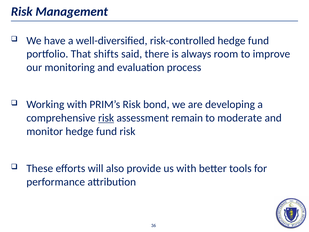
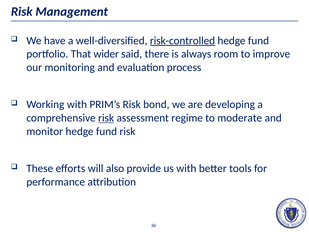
risk-controlled underline: none -> present (182, 41)
shifts: shifts -> wider (106, 54)
remain: remain -> regime (187, 118)
